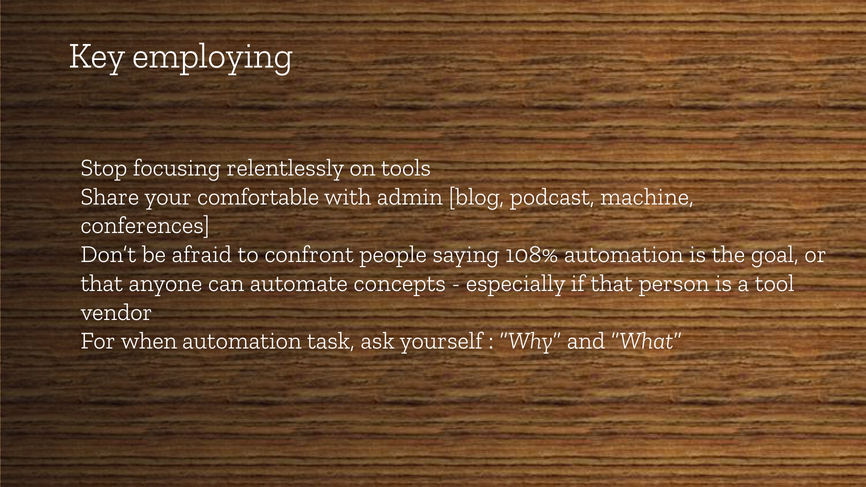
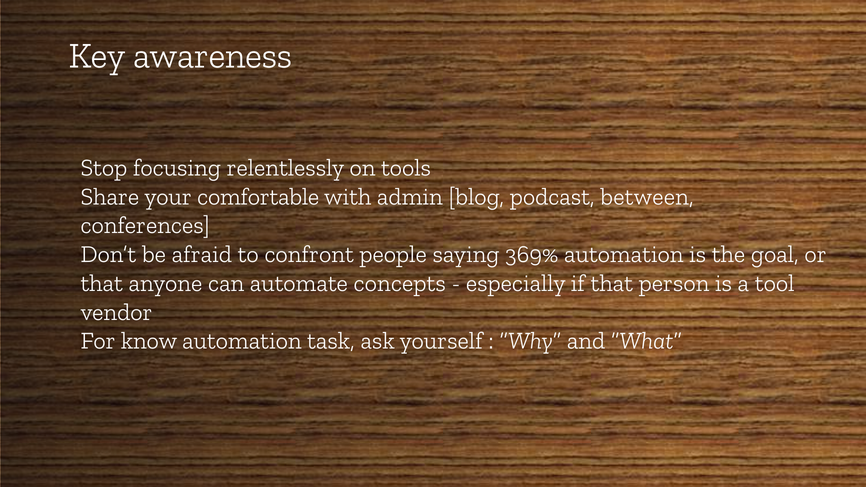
employing: employing -> awareness (213, 56)
machine: machine -> between (647, 197)
108%: 108% -> 369% (532, 254)
when: when -> know (149, 341)
